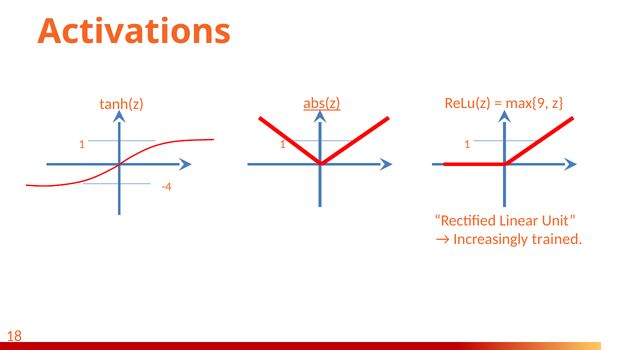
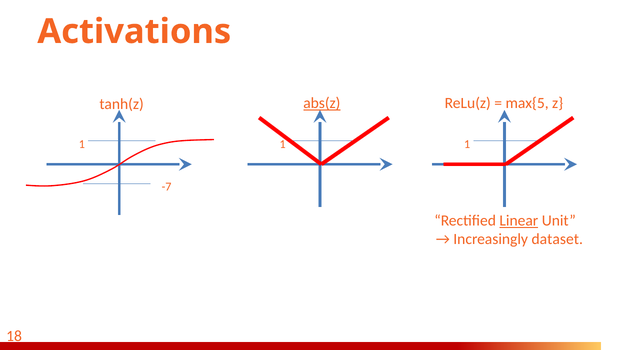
max{9: max{9 -> max{5 (527, 103)
-4: -4 -> -7 (167, 187)
Linear underline: none -> present (519, 221)
trained: trained -> dataset (557, 239)
